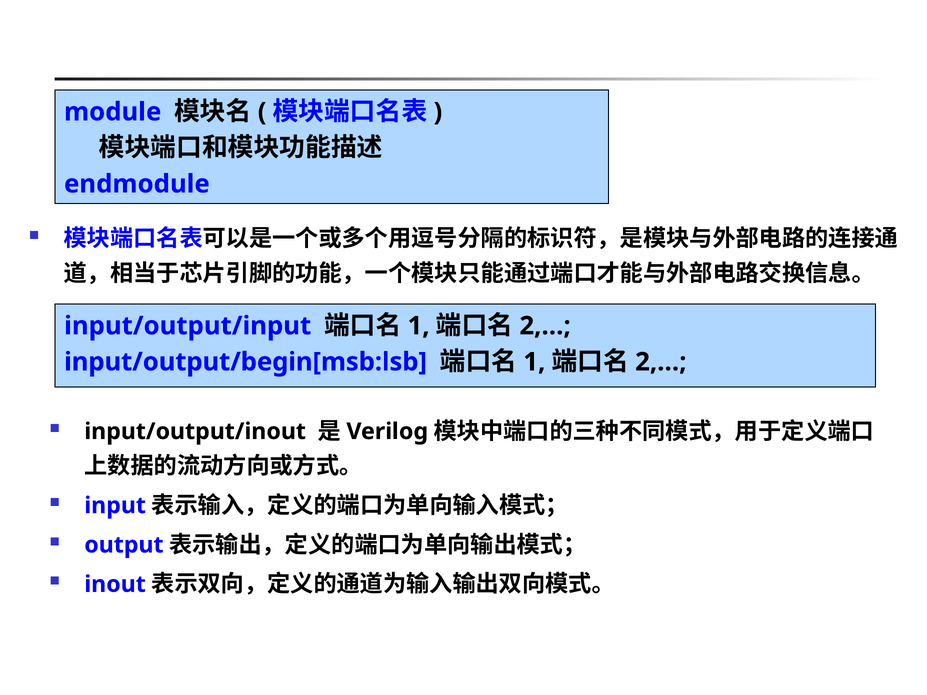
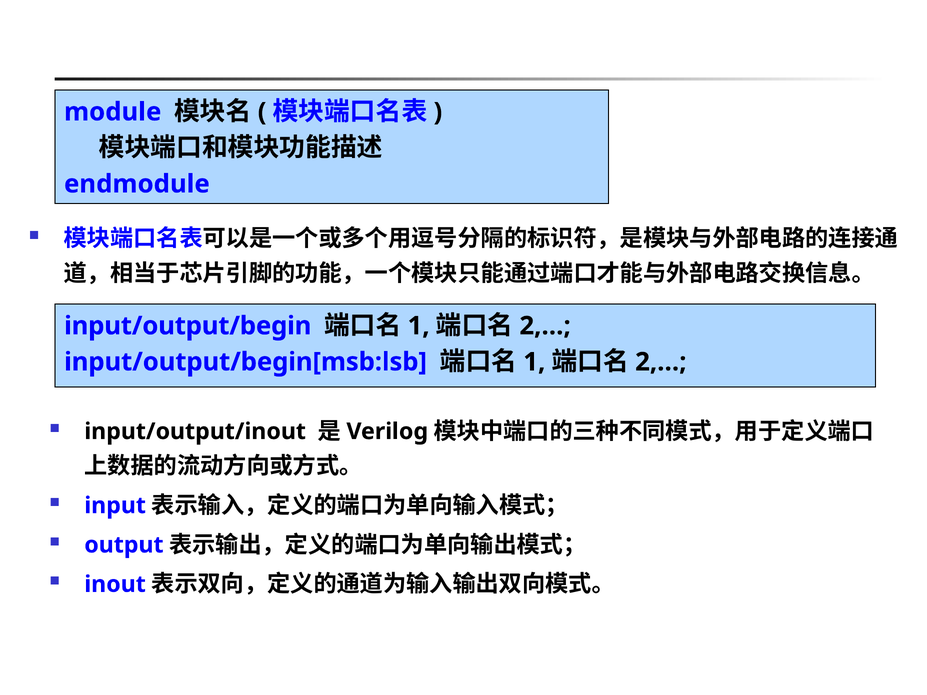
input/output/input: input/output/input -> input/output/begin (188, 326)
